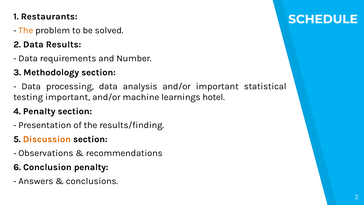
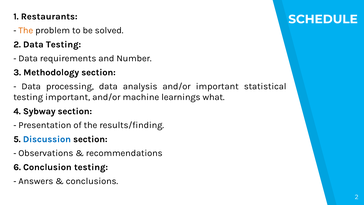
Data Results: Results -> Testing (63, 44)
hotel: hotel -> what (214, 97)
4 Penalty: Penalty -> Sybway (39, 111)
Discussion colour: orange -> blue (47, 139)
Conclusion penalty: penalty -> testing (91, 167)
